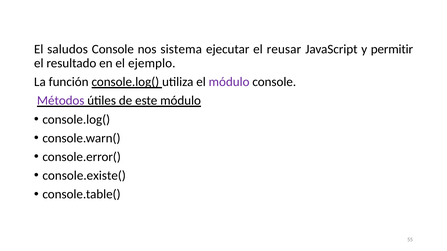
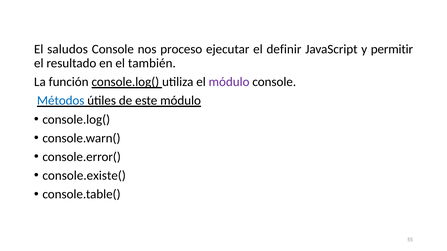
sistema: sistema -> proceso (181, 49)
reusar: reusar -> definir (284, 49)
ejemplo: ejemplo -> también (152, 63)
Métodos colour: purple -> blue (61, 101)
